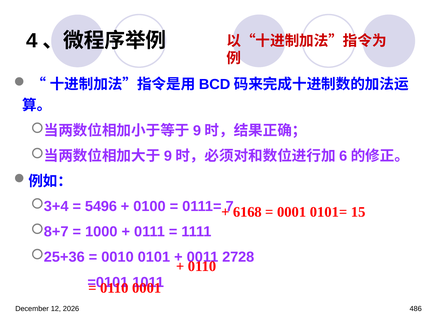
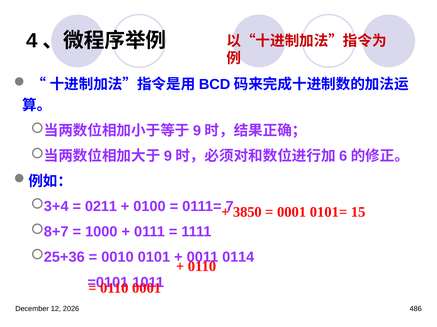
5496: 5496 -> 0211 (101, 207)
6168: 6168 -> 3850 (247, 213)
2728: 2728 -> 0114 (238, 258)
